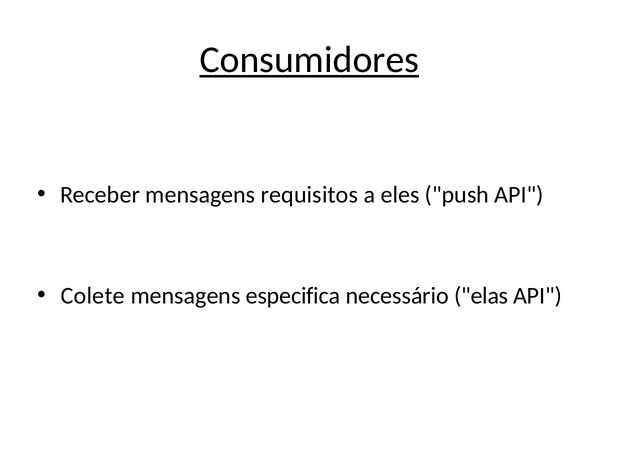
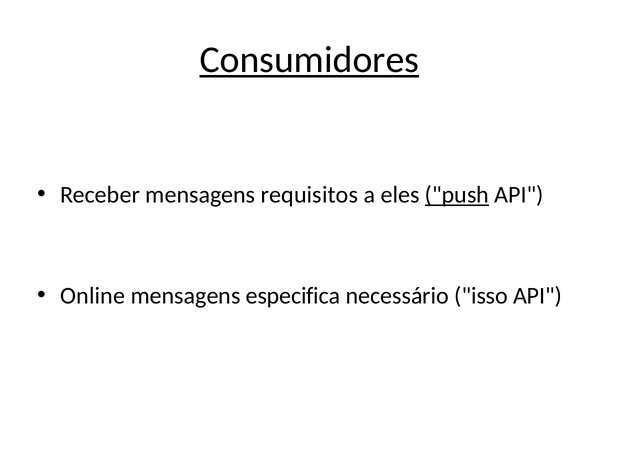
push underline: none -> present (457, 195)
Colete: Colete -> Online (93, 296)
elas: elas -> isso (481, 296)
